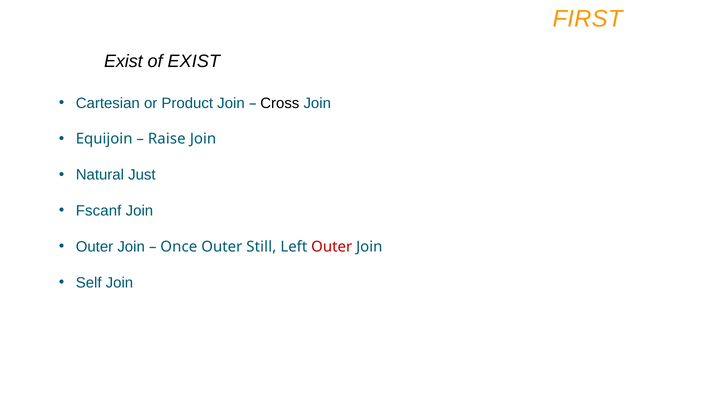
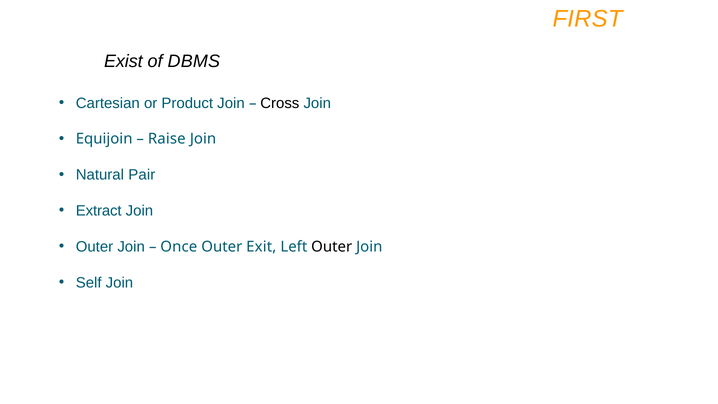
of EXIST: EXIST -> DBMS (194, 61)
Just: Just -> Pair (142, 175)
Fscanf: Fscanf -> Extract (99, 211)
Still: Still -> Exit (261, 247)
Outer colour: red -> black (332, 247)
